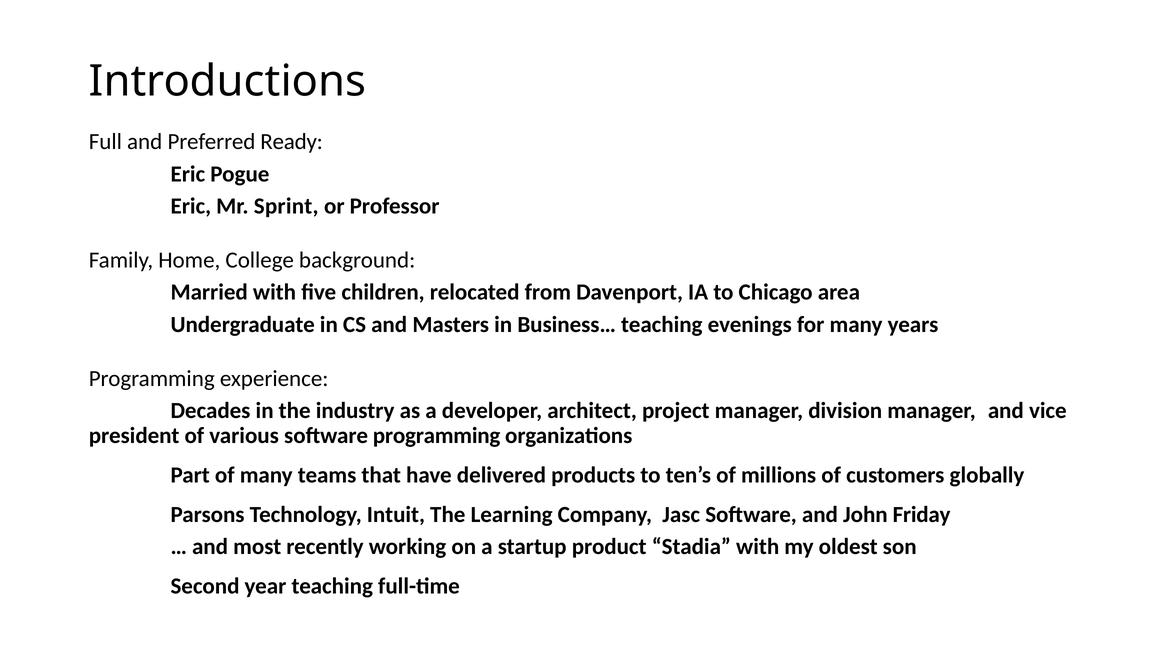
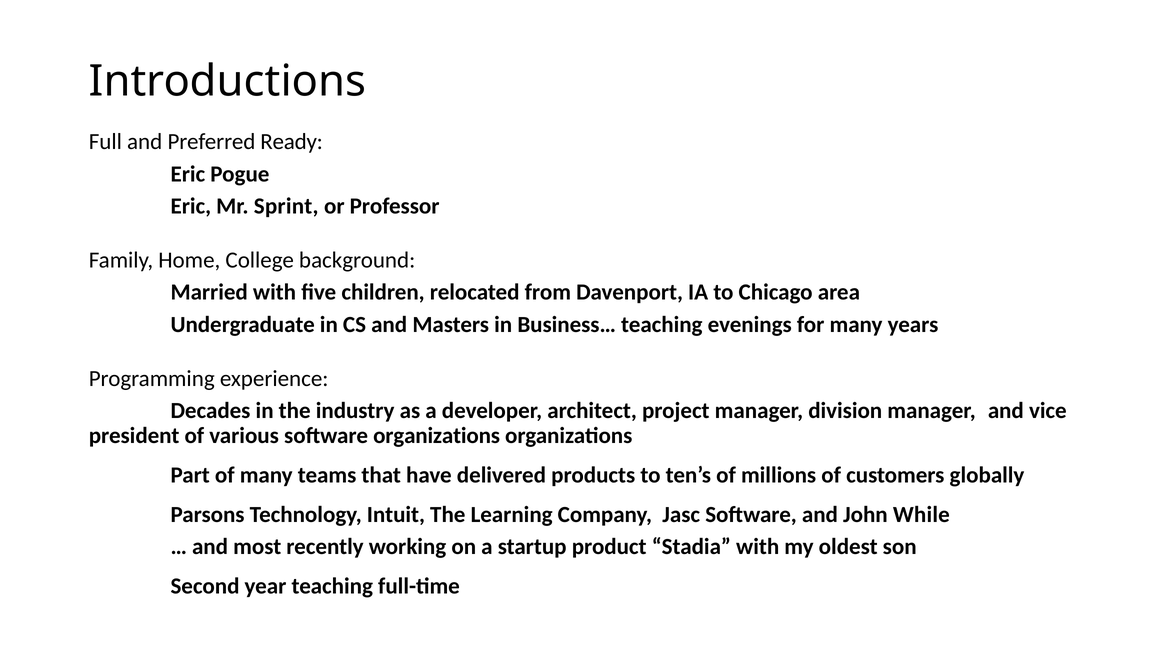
software programming: programming -> organizations (437, 436)
Friday: Friday -> While (921, 515)
